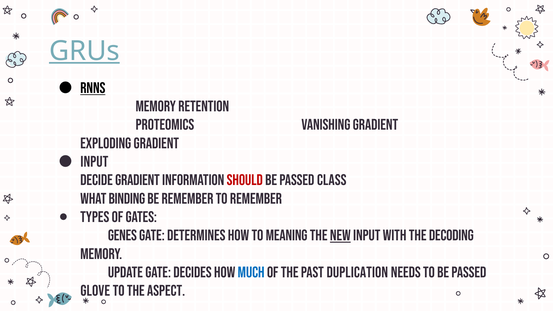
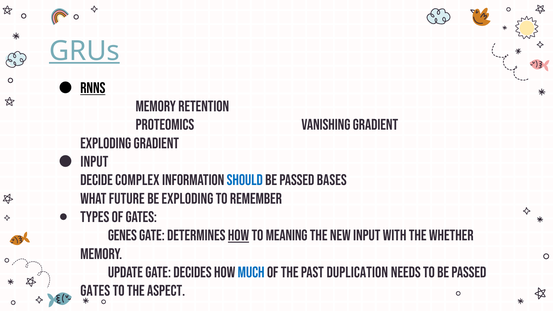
Decide gradient: gradient -> complex (137, 180)
should colour: red -> blue (245, 180)
class: class -> bases (332, 180)
binding: binding -> future (127, 199)
be remember: remember -> exploding (187, 199)
how underline: none -> present (238, 236)
new underline: present -> none (340, 236)
decoding: decoding -> whether (451, 236)
glove: glove -> gates (95, 291)
